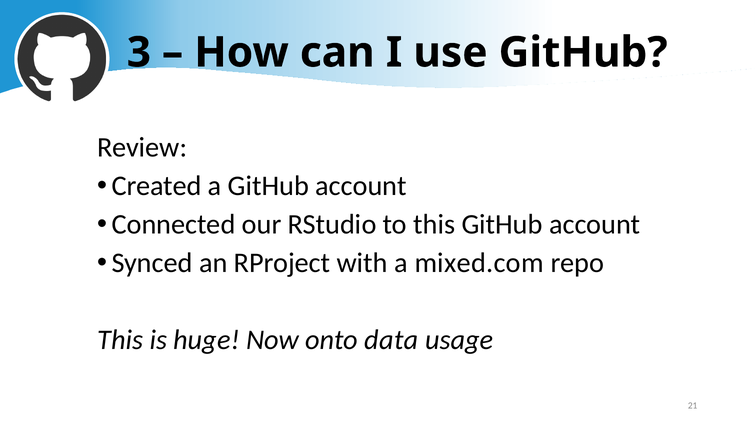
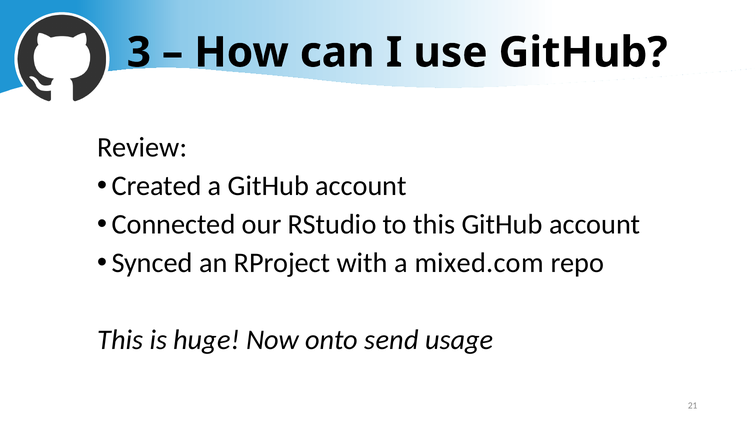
data: data -> send (391, 339)
